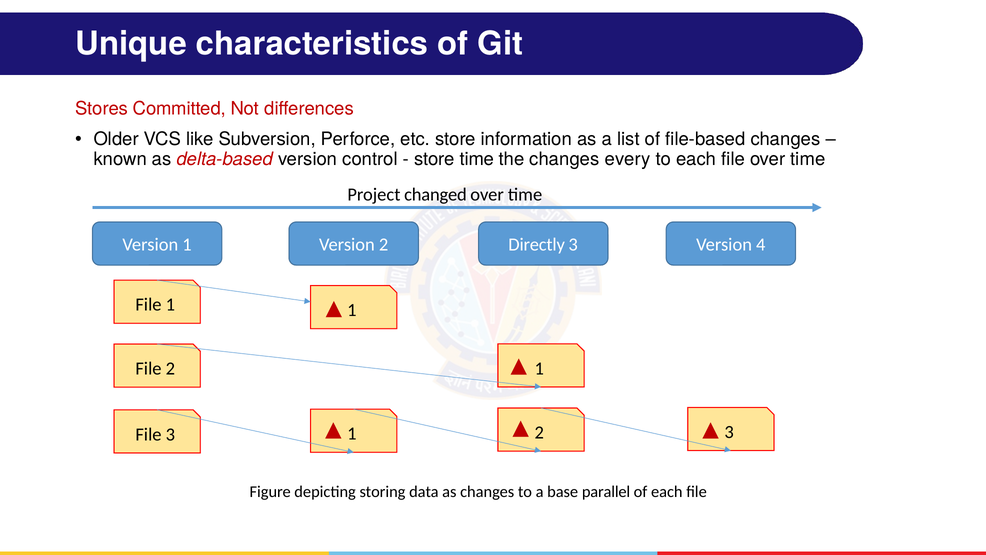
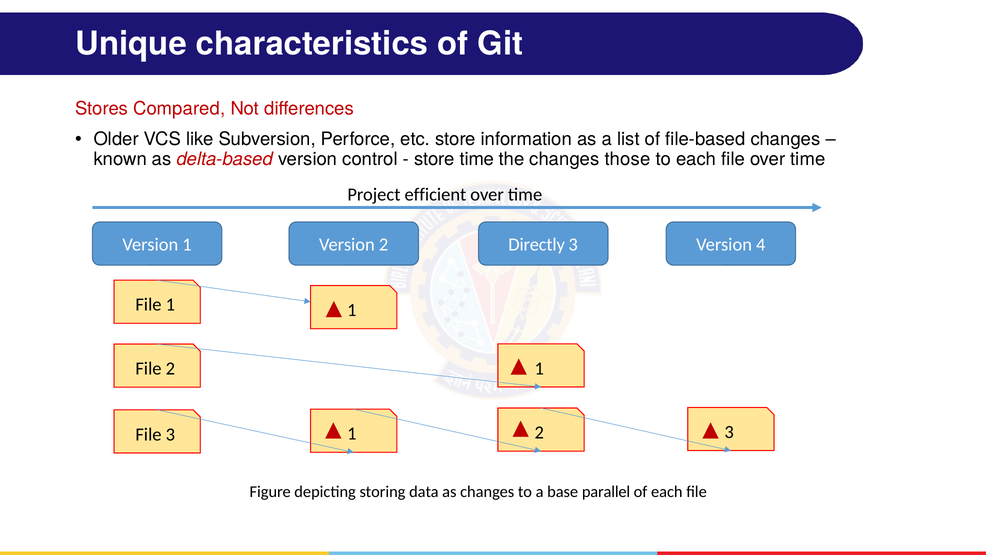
Committed: Committed -> Compared (179, 109)
every: every -> those (628, 159)
changed: changed -> efficient (435, 195)
